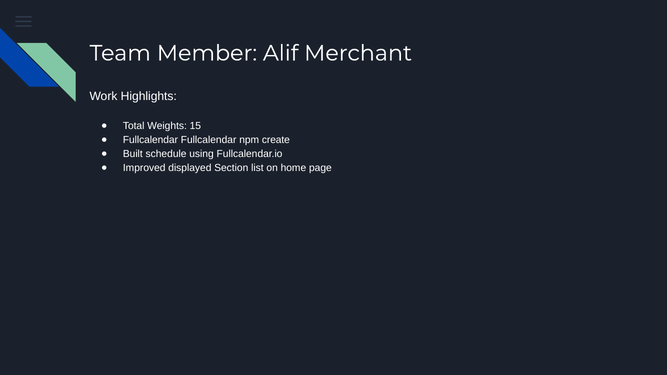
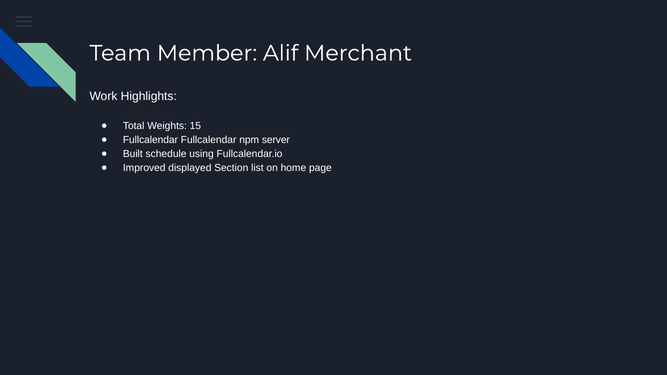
create: create -> server (276, 140)
